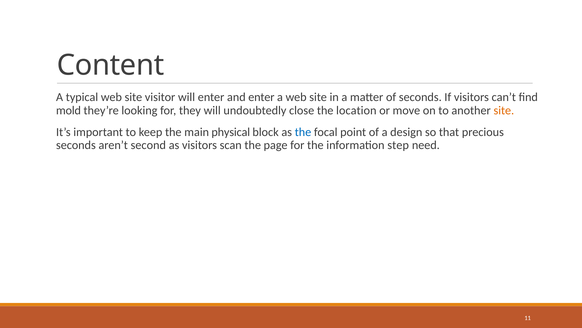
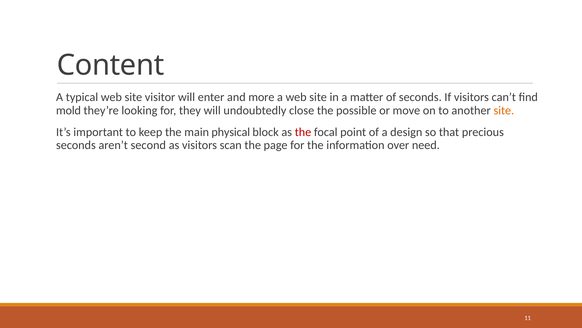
and enter: enter -> more (261, 97)
location: location -> possible (356, 110)
the colour: blue -> red (303, 132)
step: step -> over (398, 145)
